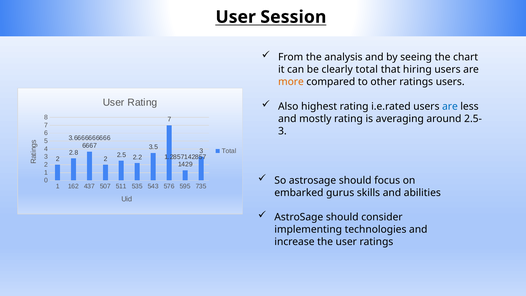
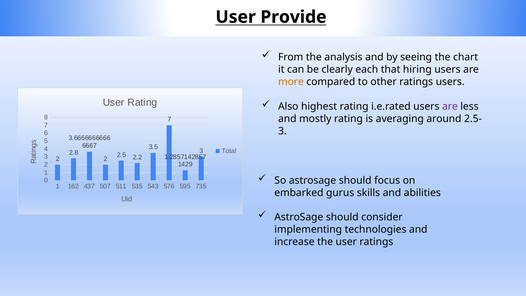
Session: Session -> Provide (293, 17)
clearly total: total -> each (367, 70)
are colour: blue -> purple (450, 106)
